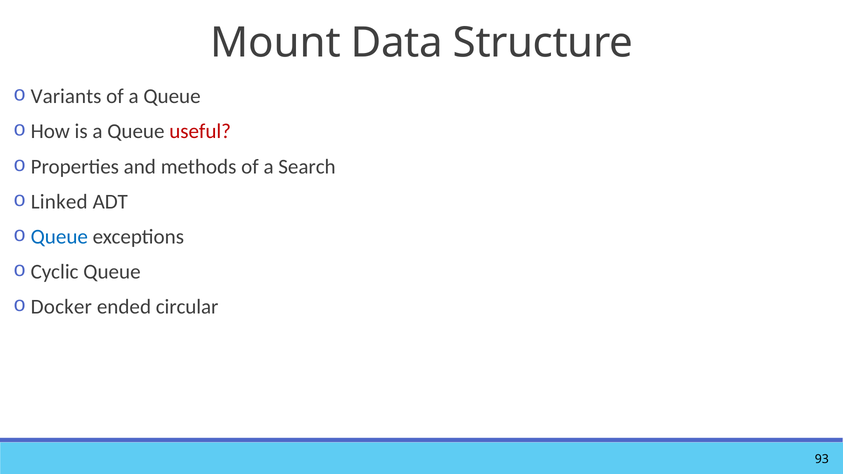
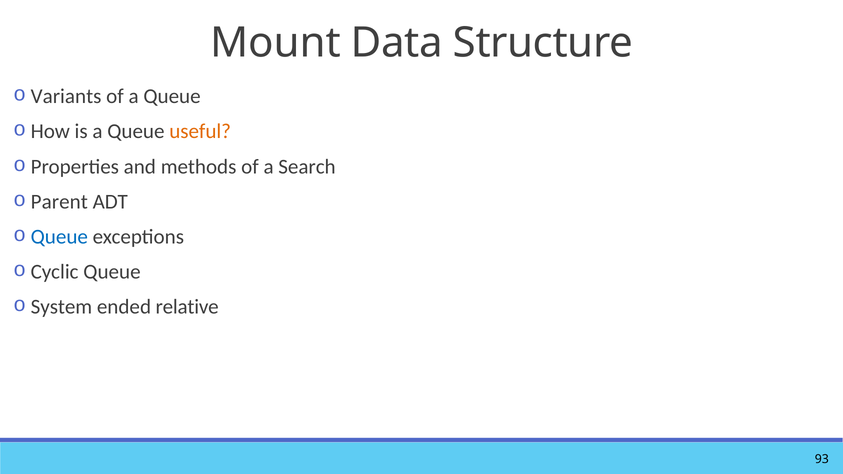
useful colour: red -> orange (200, 132)
Linked: Linked -> Parent (59, 202)
Docker: Docker -> System (61, 307)
circular: circular -> relative (187, 307)
